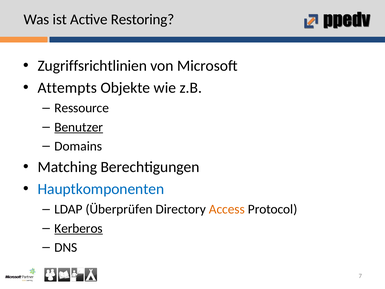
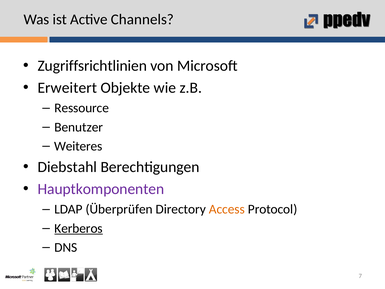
Restoring: Restoring -> Channels (142, 19)
Attempts: Attempts -> Erweitert (67, 88)
Benutzer underline: present -> none (79, 127)
Domains: Domains -> Weiteres (78, 146)
Matching: Matching -> Diebstahl (67, 167)
Hauptkomponenten colour: blue -> purple (101, 189)
